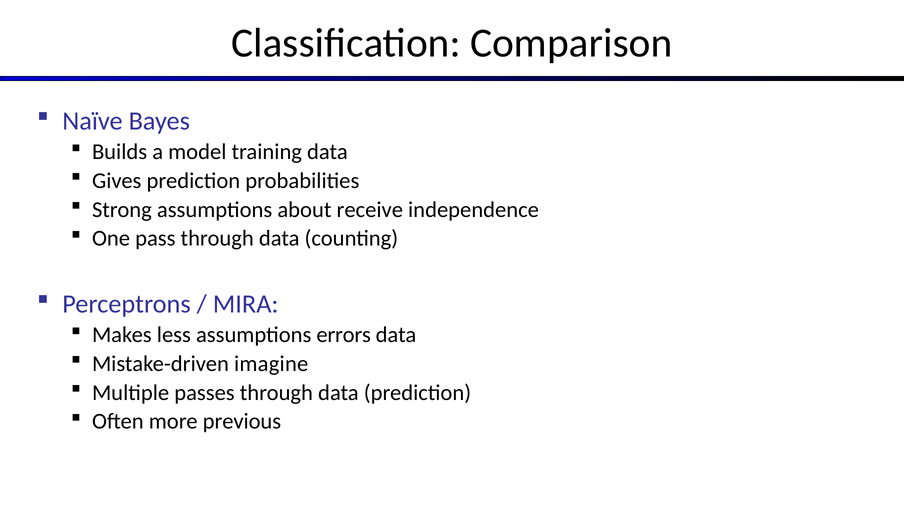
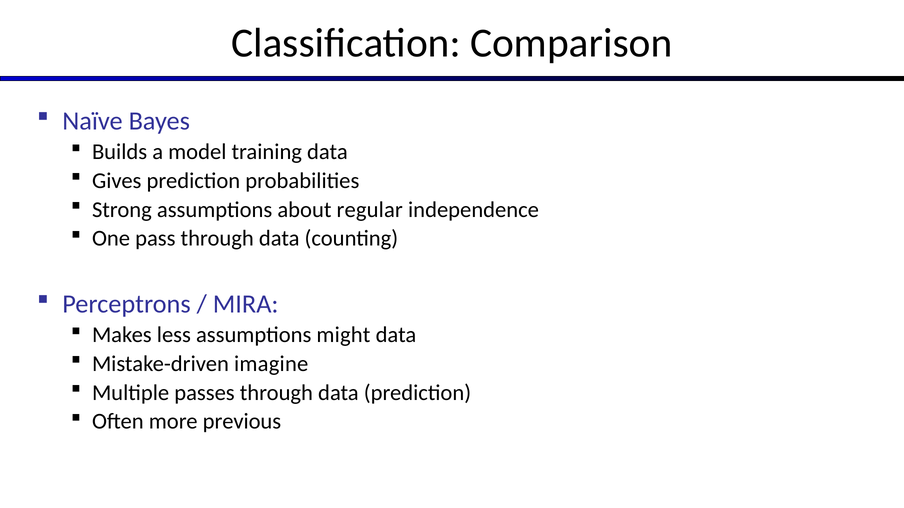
receive: receive -> regular (370, 210)
errors: errors -> might (343, 335)
